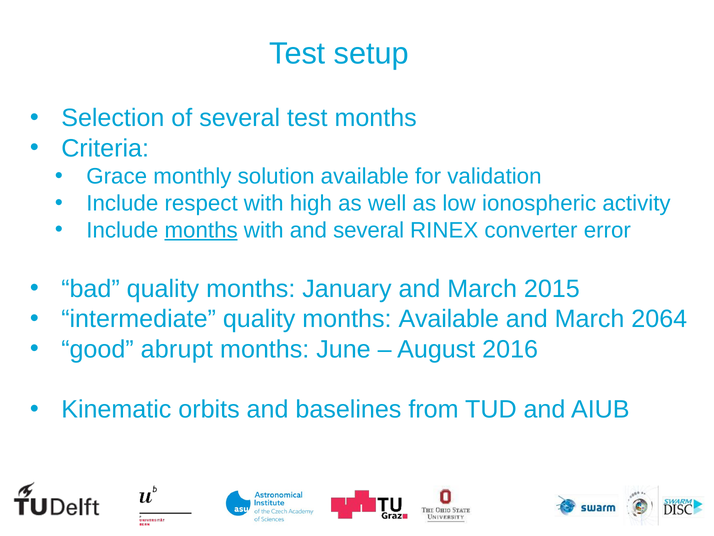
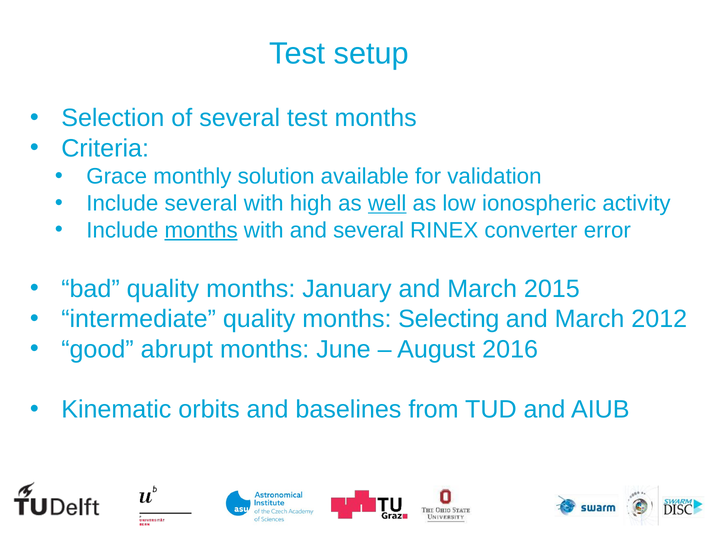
Include respect: respect -> several (201, 203)
well underline: none -> present (387, 203)
months Available: Available -> Selecting (449, 319)
2064: 2064 -> 2012 (659, 319)
